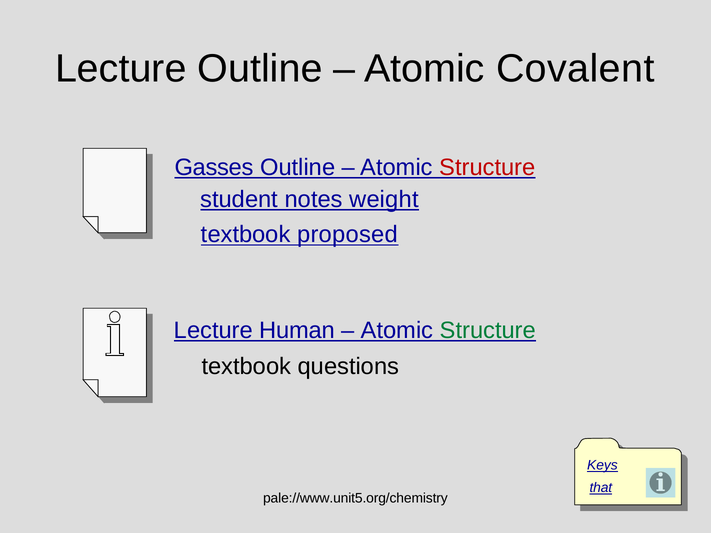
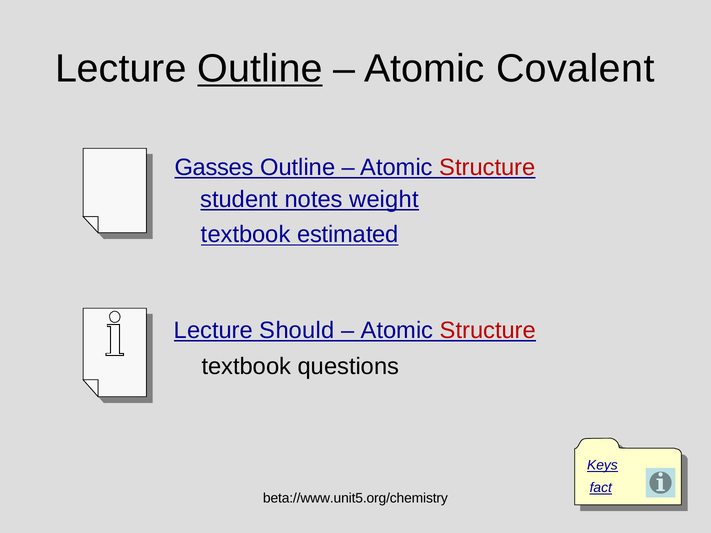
Outline underline: none -> present (260, 69)
proposed: proposed -> estimated (348, 235)
Human: Human -> Should (297, 330)
Structure colour: green -> red (488, 330)
that: that -> fact (601, 488)
pale://www.unit5.org/chemistry: pale://www.unit5.org/chemistry -> beta://www.unit5.org/chemistry (355, 498)
